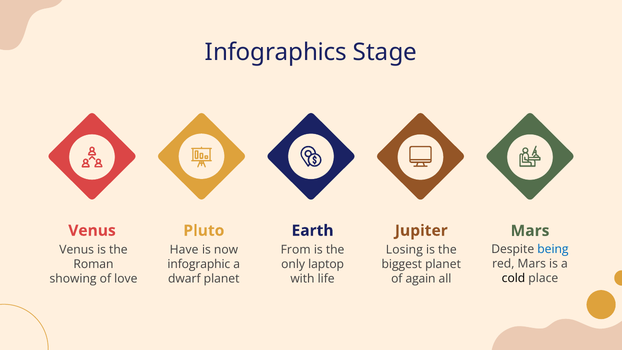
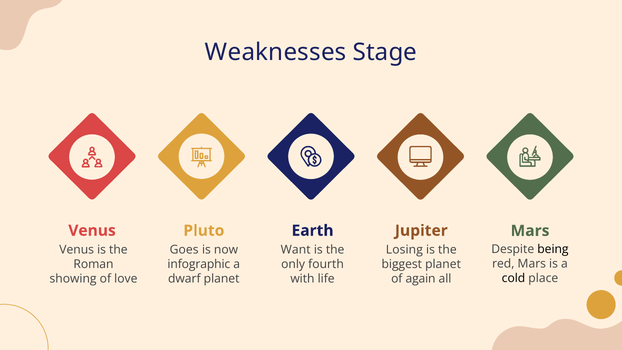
Infographics: Infographics -> Weaknesses (276, 52)
being colour: blue -> black (553, 249)
Have: Have -> Goes (184, 250)
From: From -> Want (296, 250)
laptop: laptop -> fourth (326, 264)
